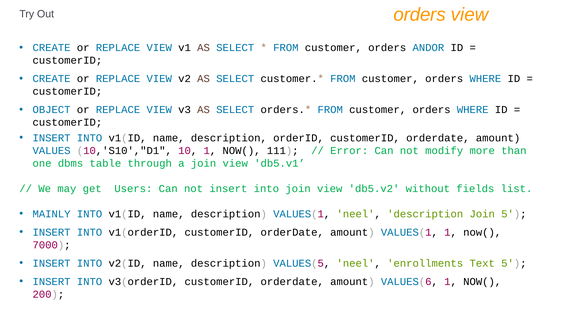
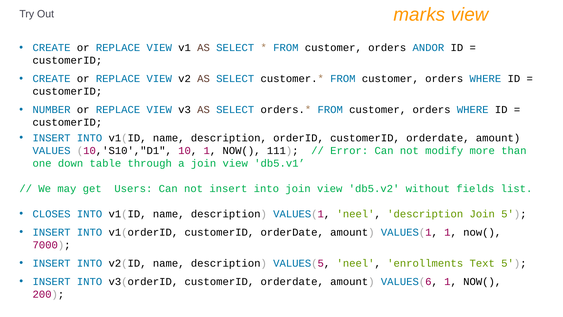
orders: orders -> marks (419, 15)
OBJECT: OBJECT -> NUMBER (52, 110)
dbms: dbms -> down (71, 163)
MAINLY: MAINLY -> CLOSES (52, 214)
